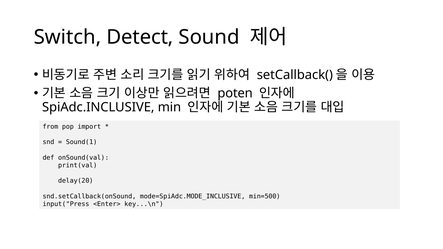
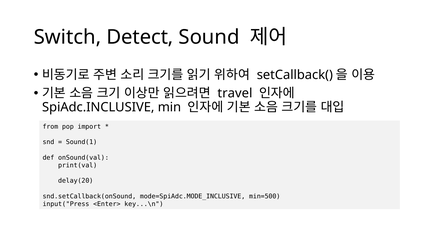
poten: poten -> travel (235, 93)
